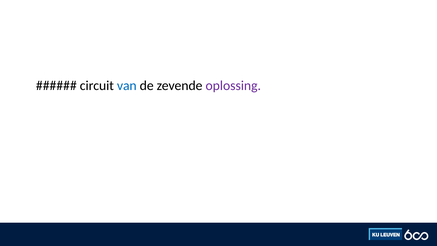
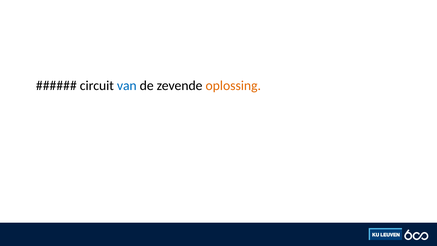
oplossing colour: purple -> orange (233, 85)
